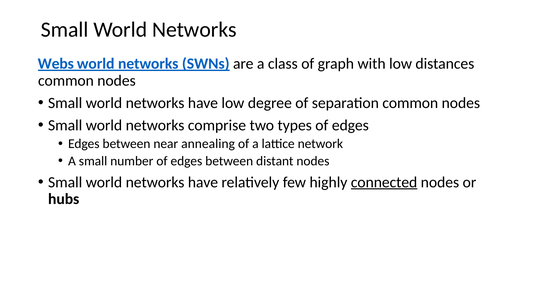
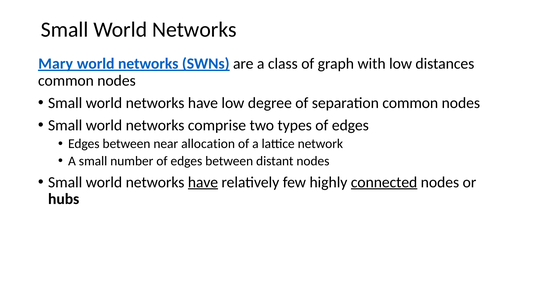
Webs: Webs -> Mary (56, 64)
annealing: annealing -> allocation (208, 144)
have underline: none -> present (203, 182)
